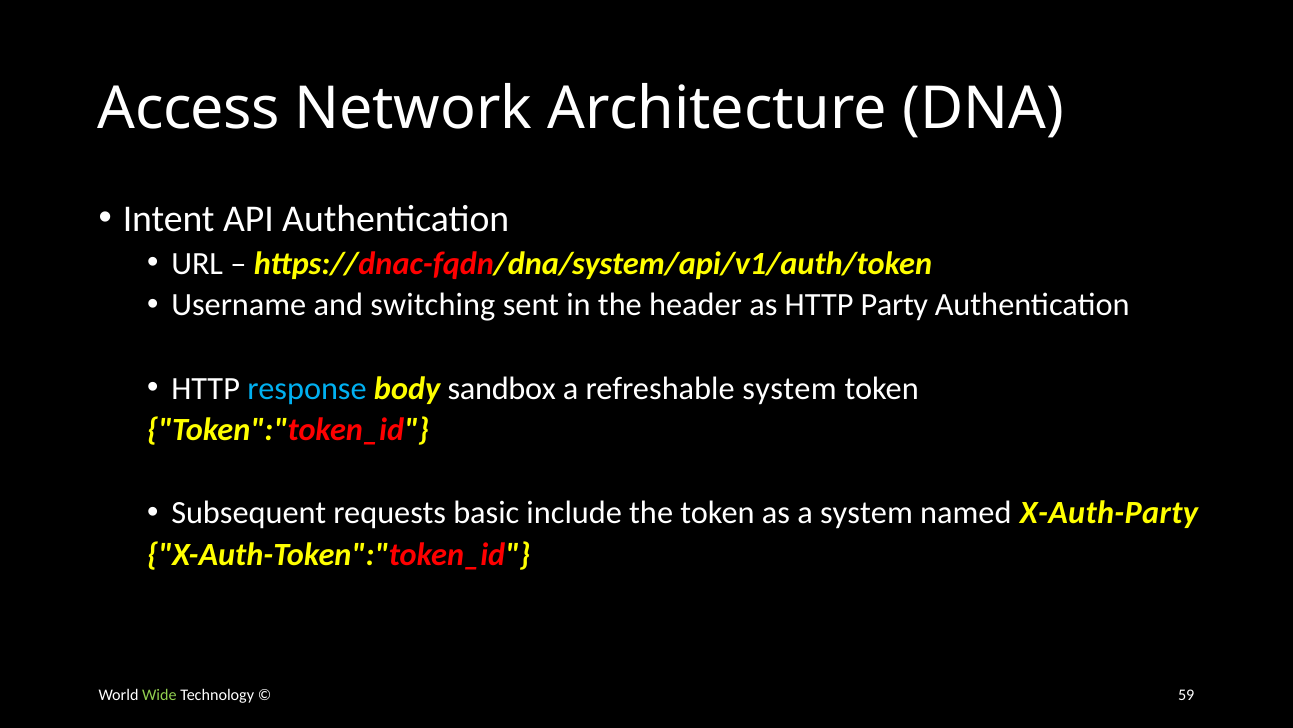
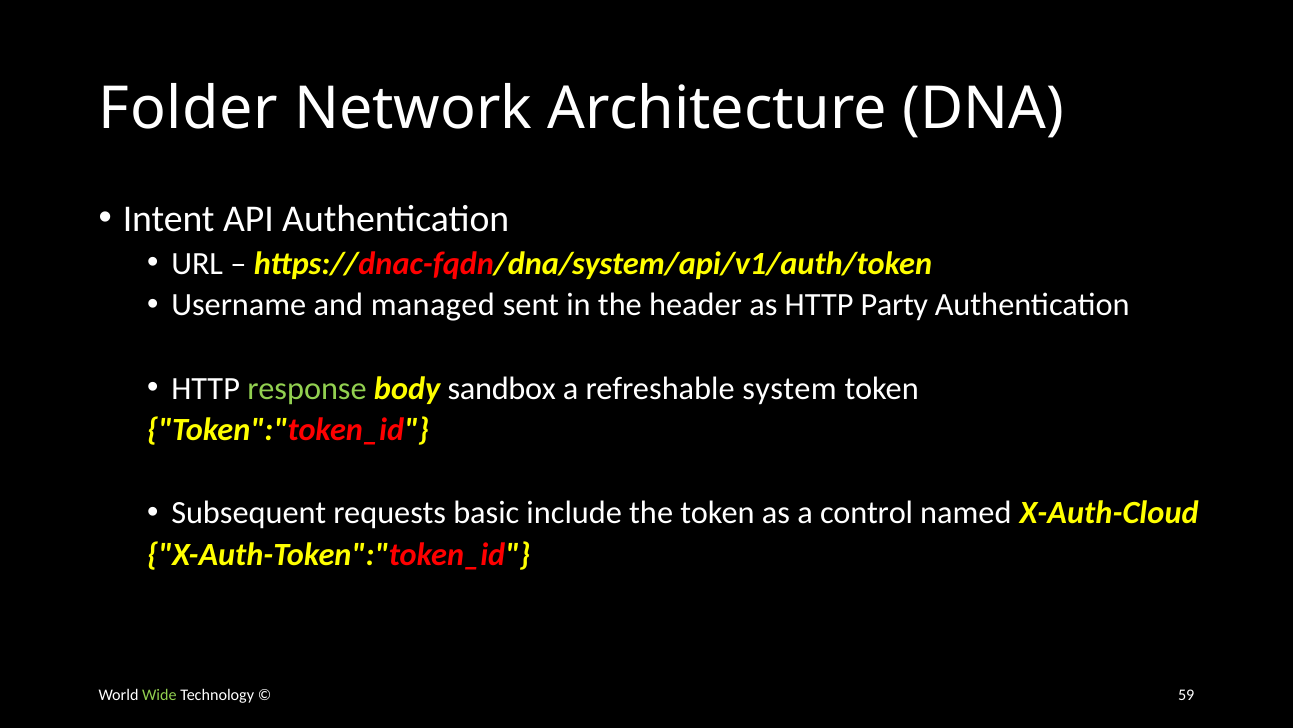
Access: Access -> Folder (188, 109)
switching: switching -> managed (433, 305)
response colour: light blue -> light green (307, 388)
a system: system -> control (867, 513)
X-Auth-Party: X-Auth-Party -> X-Auth-Cloud (1109, 513)
